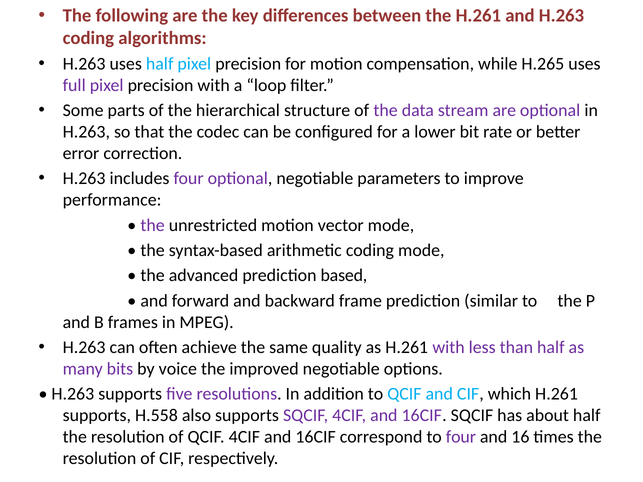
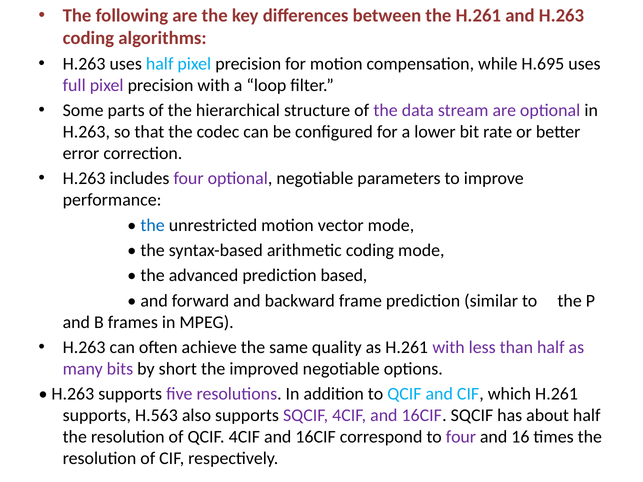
H.265: H.265 -> H.695 (543, 64)
the colour: purple -> blue (153, 225)
voice: voice -> short (178, 369)
H.558: H.558 -> H.563 (156, 416)
